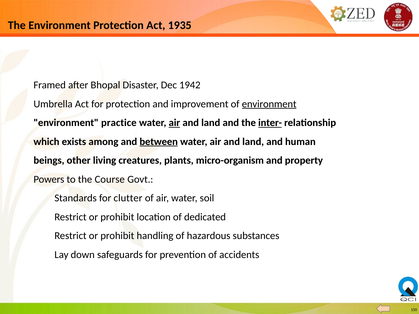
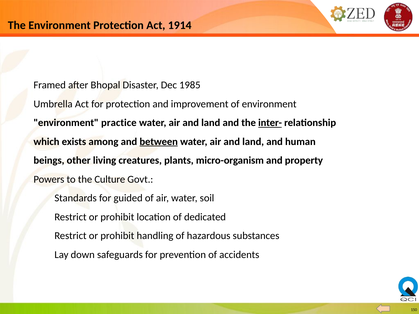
1935: 1935 -> 1914 (180, 25)
1942: 1942 -> 1985 (190, 85)
environment underline: present -> none (269, 104)
air underline: present -> none (174, 123)
Course: Course -> Culture (110, 179)
clutter: clutter -> guided (128, 198)
